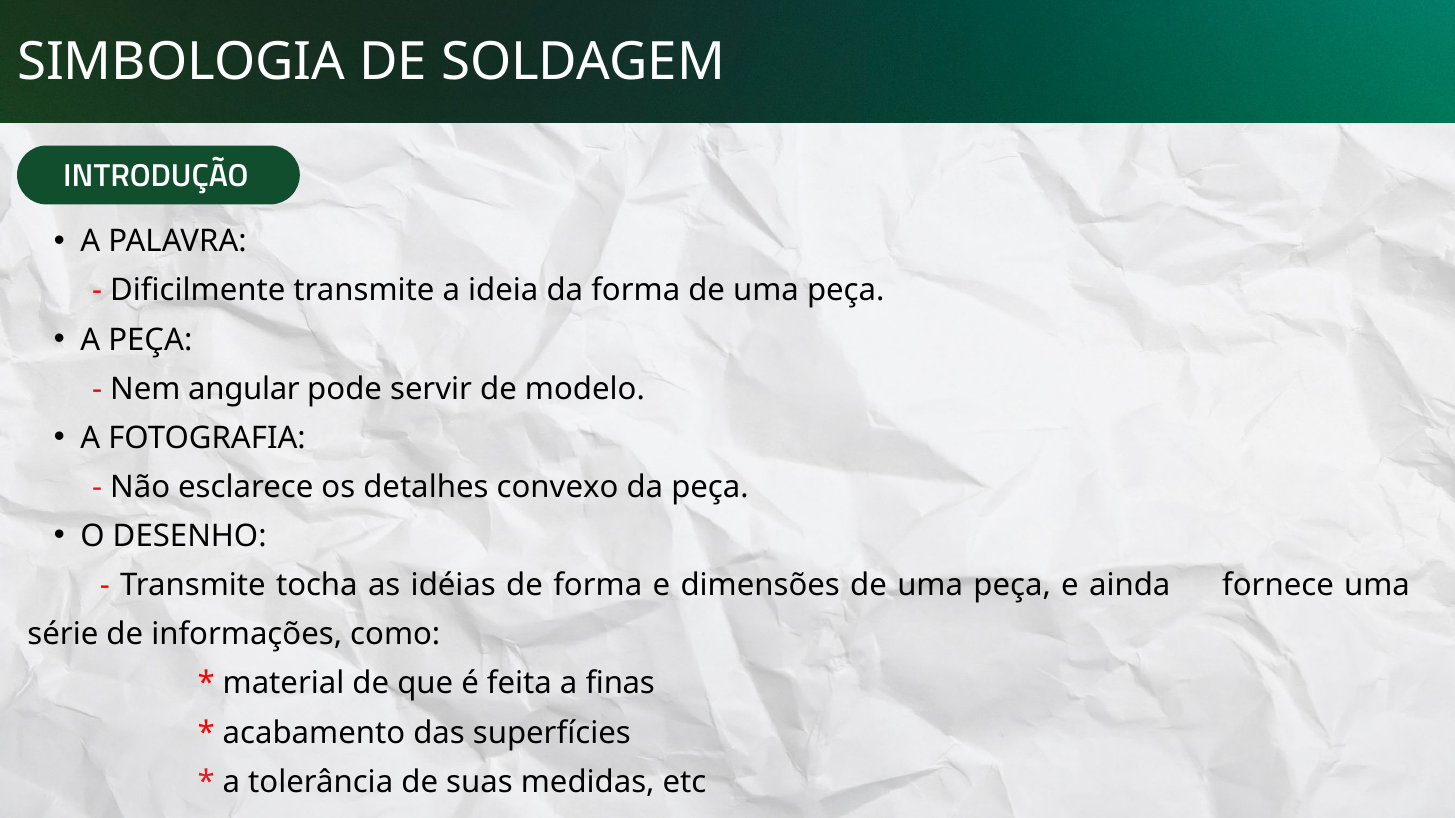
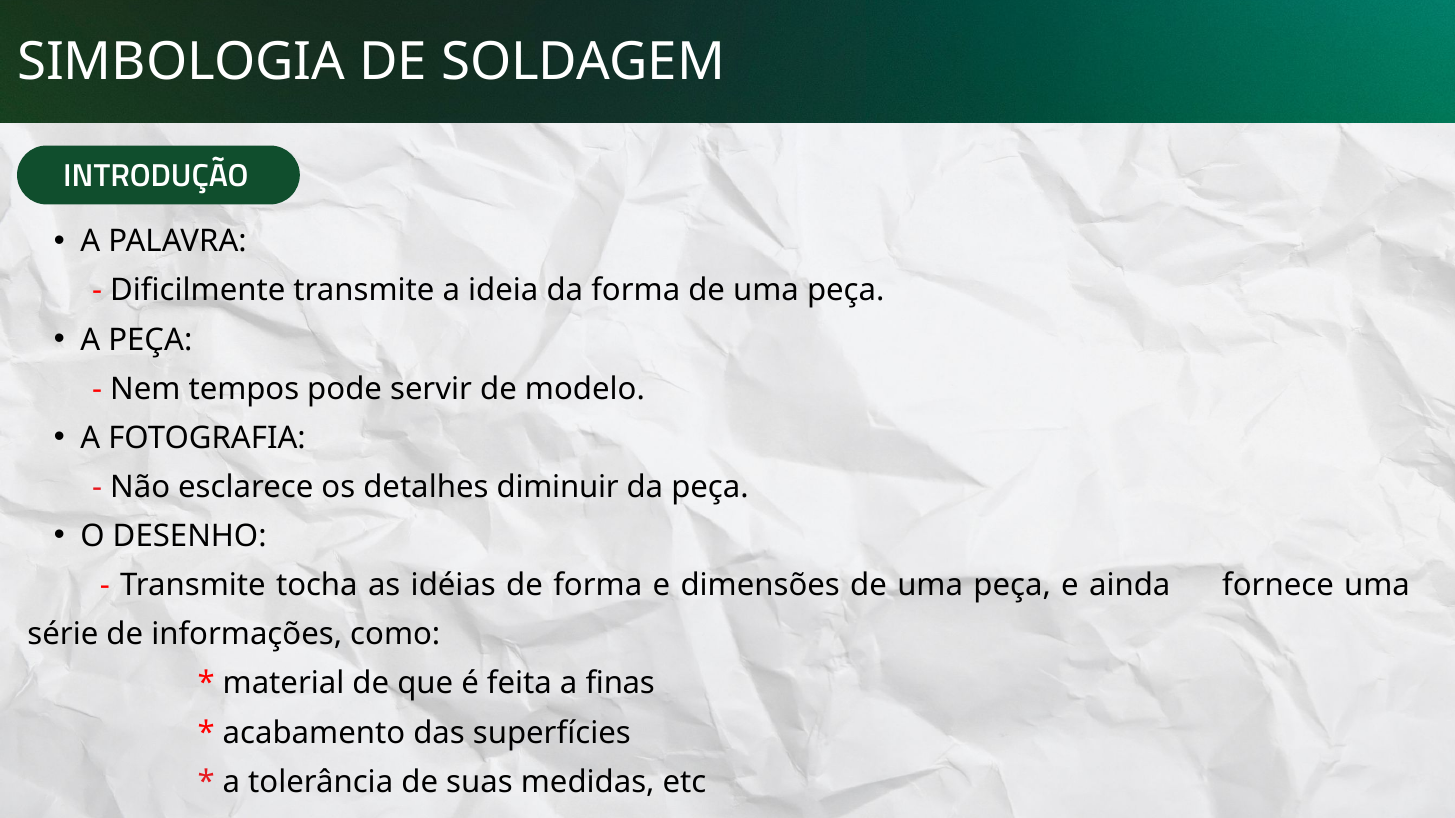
angular: angular -> tempos (244, 389)
convexo: convexo -> diminuir (558, 487)
